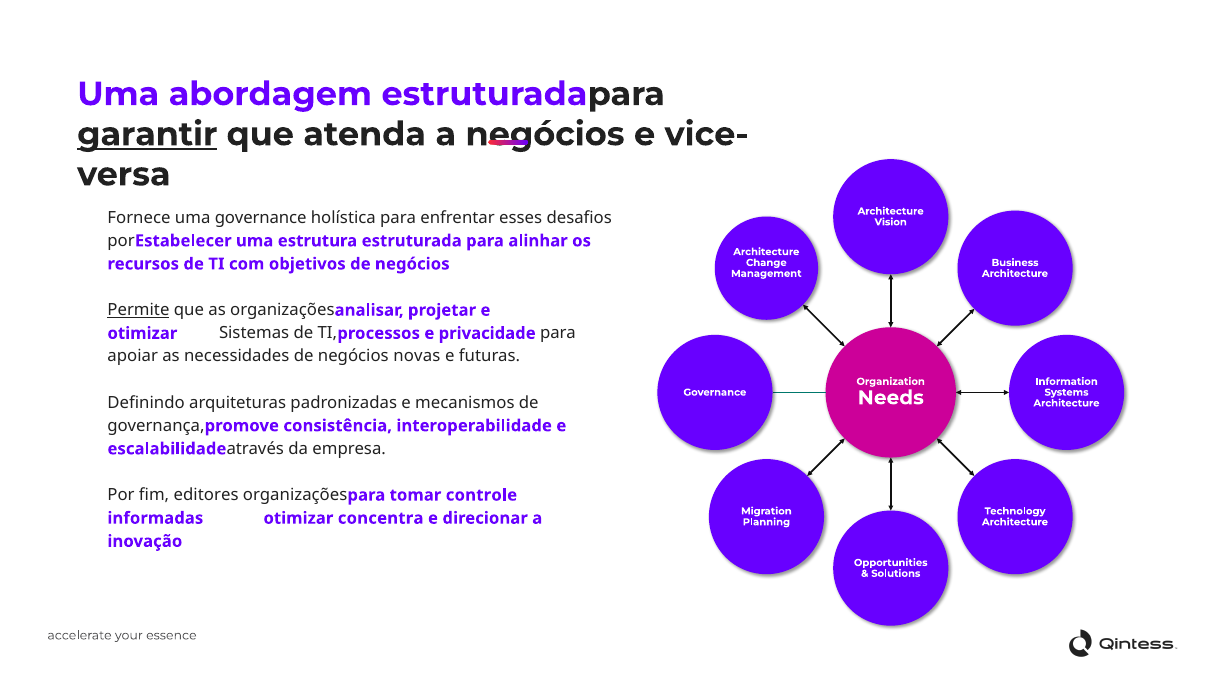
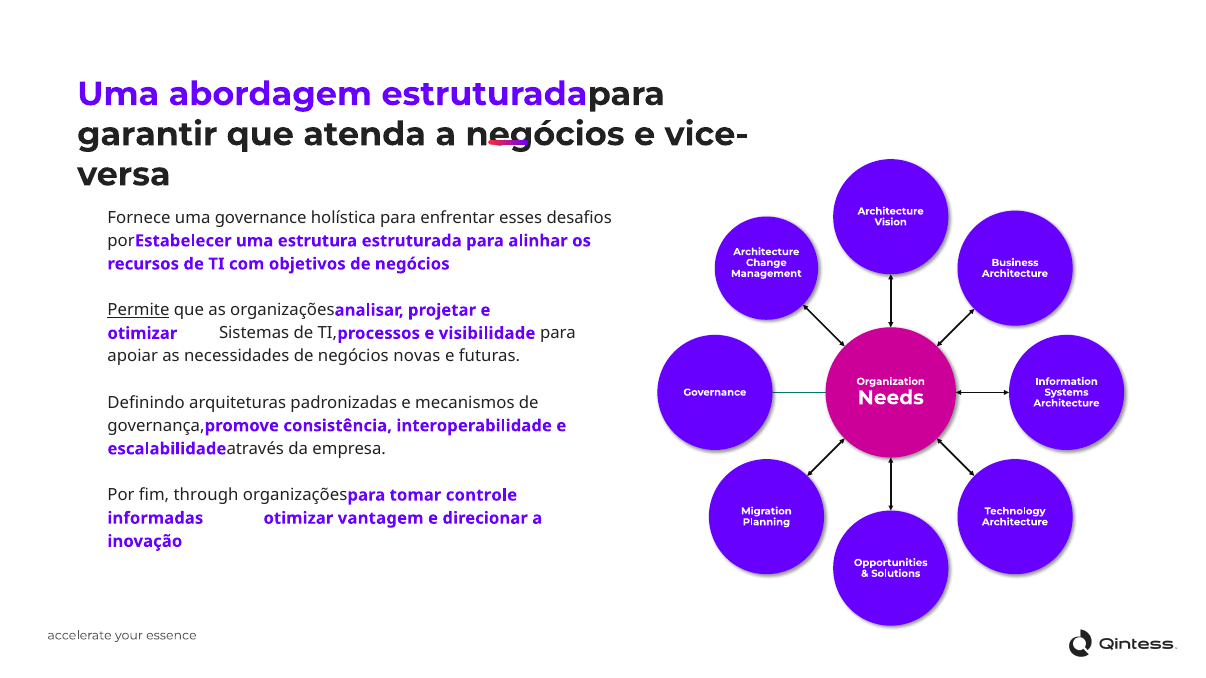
garantir underline: present -> none (147, 134)
privacidade: privacidade -> visibilidade (487, 333)
editores: editores -> through (206, 495)
concentra: concentra -> vantagem (381, 518)
